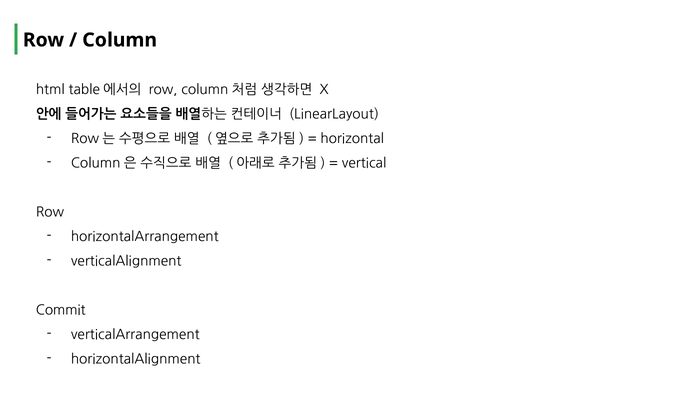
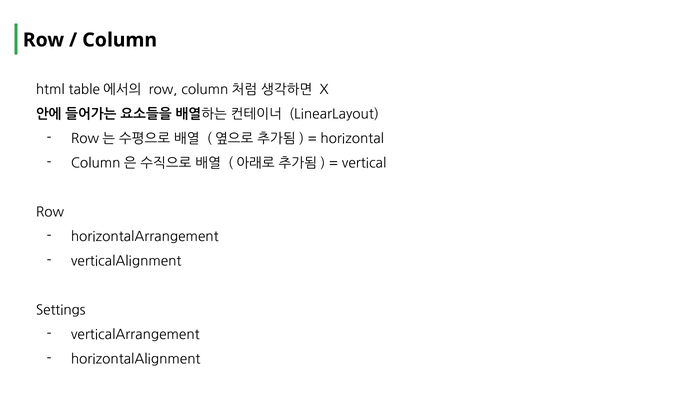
Commit: Commit -> Settings (61, 310)
